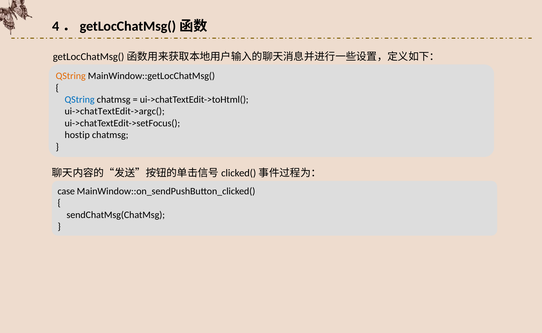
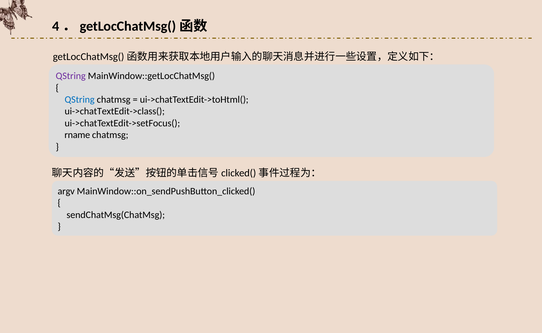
QString colour: orange -> purple (71, 76)
ui->chatTextEdit->argc(: ui->chatTextEdit->argc( -> ui->chatTextEdit->class( (115, 111)
hostip: hostip -> rname (77, 135)
case: case -> argv (66, 191)
